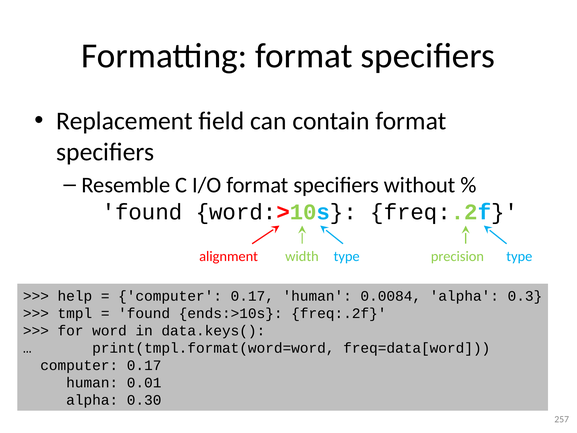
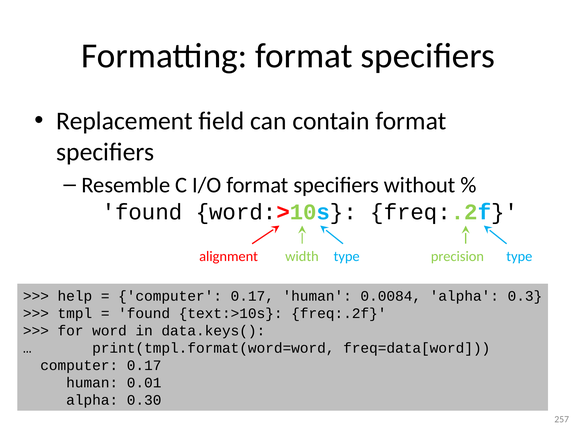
ends:>10s: ends:>10s -> text:>10s (231, 313)
